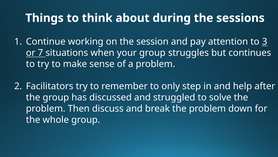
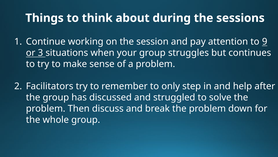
3: 3 -> 9 (265, 41)
7: 7 -> 3 (40, 53)
